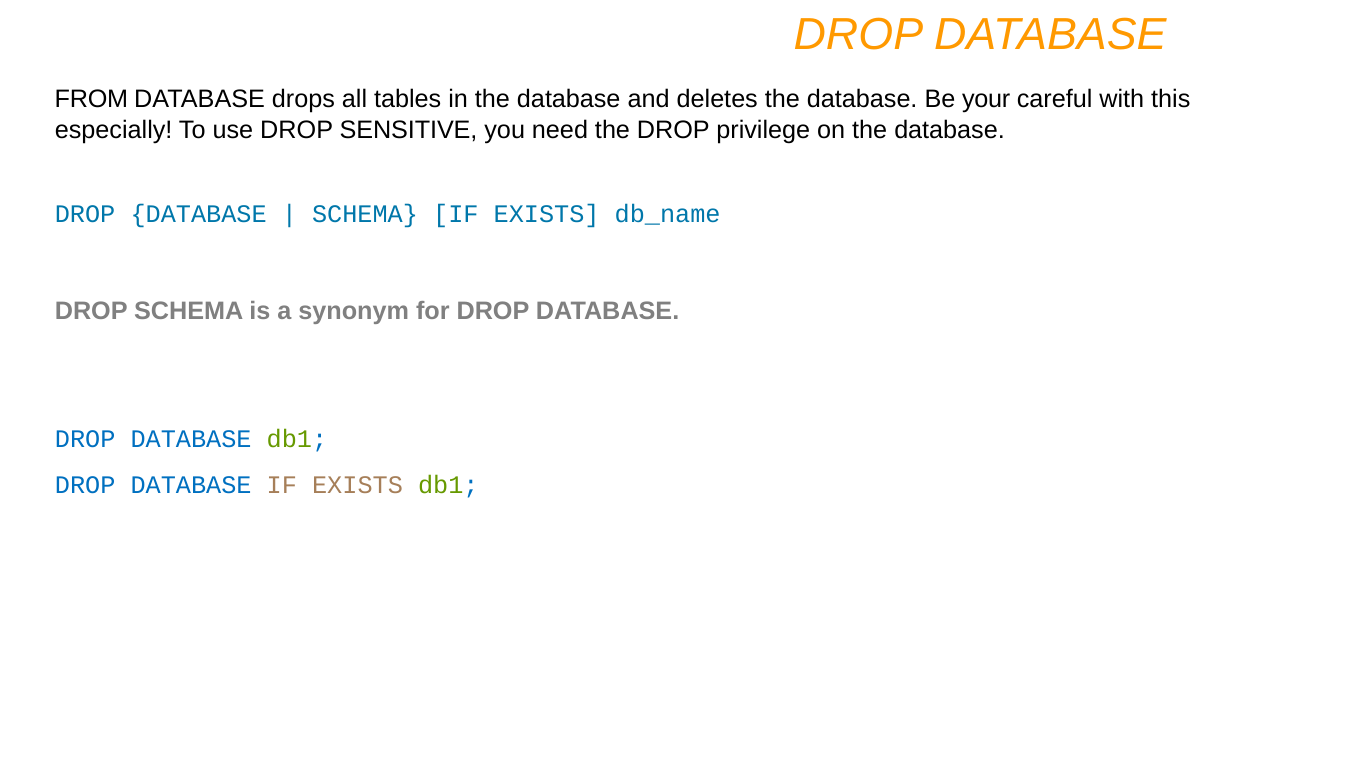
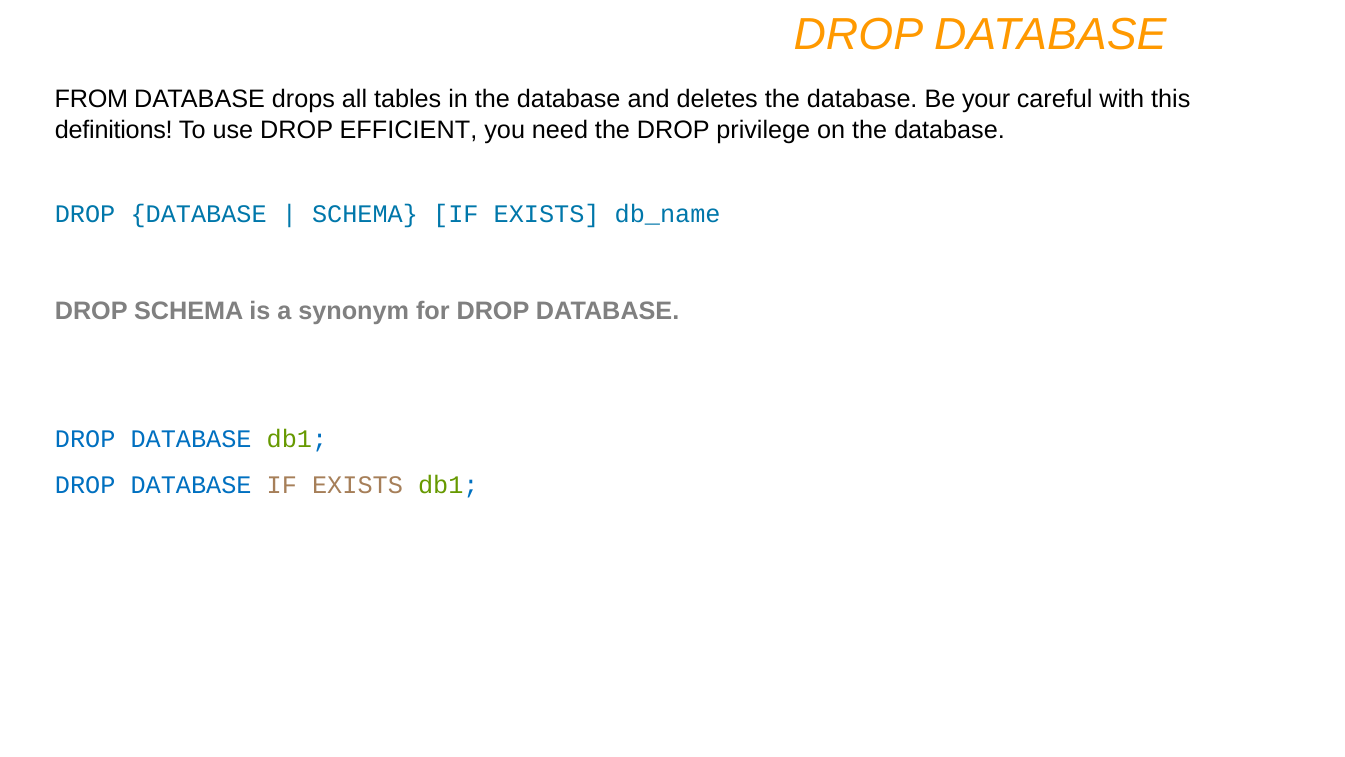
especially: especially -> definitions (114, 130)
SENSITIVE: SENSITIVE -> EFFICIENT (408, 130)
